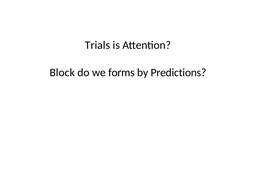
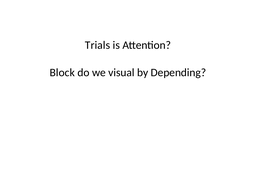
forms: forms -> visual (121, 72)
Predictions: Predictions -> Depending (178, 72)
